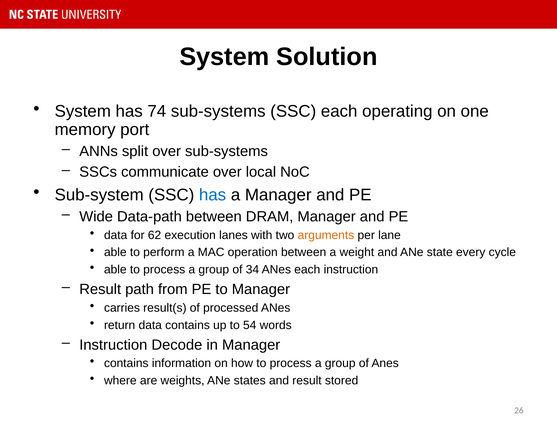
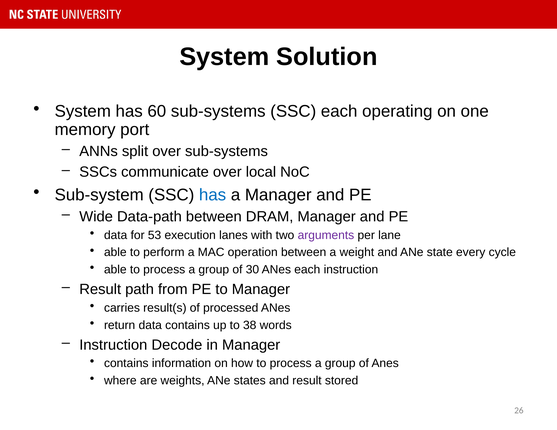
74: 74 -> 60 (157, 111)
62: 62 -> 53 (155, 235)
arguments colour: orange -> purple (326, 235)
34: 34 -> 30 (252, 270)
54: 54 -> 38 (250, 325)
